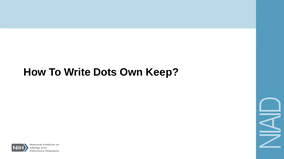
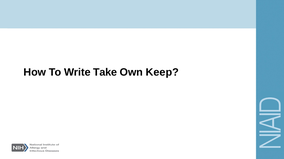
Dots: Dots -> Take (105, 73)
